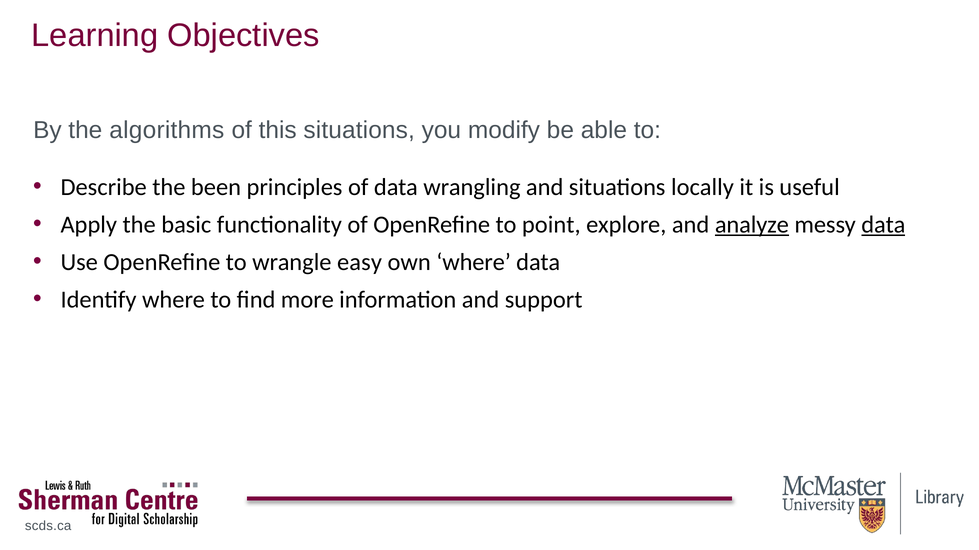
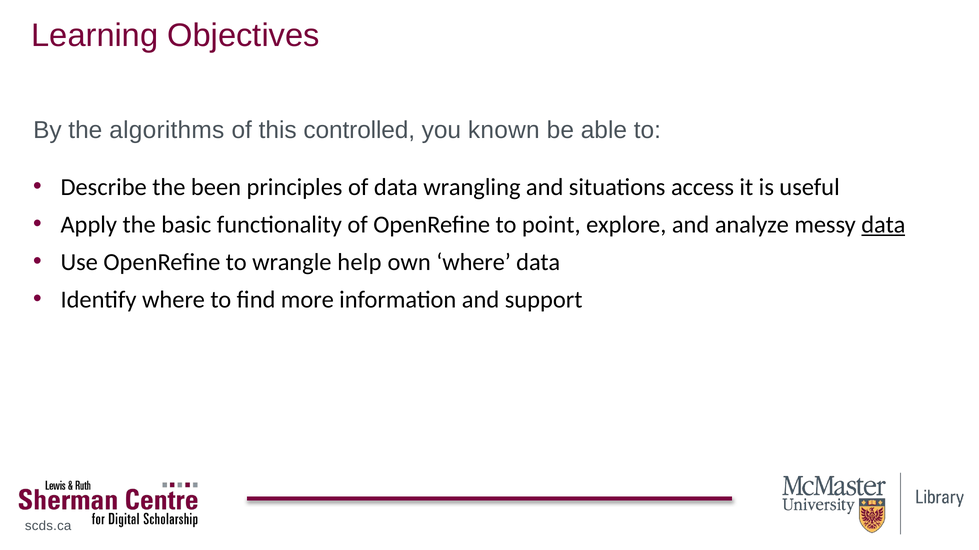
this situations: situations -> controlled (359, 130)
modify: modify -> known (504, 130)
locally: locally -> access (703, 187)
analyze underline: present -> none (752, 225)
easy: easy -> help (359, 262)
